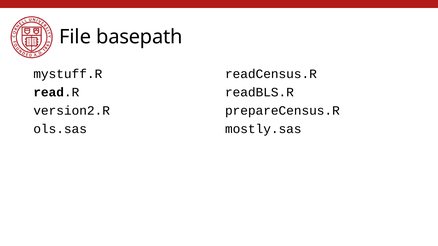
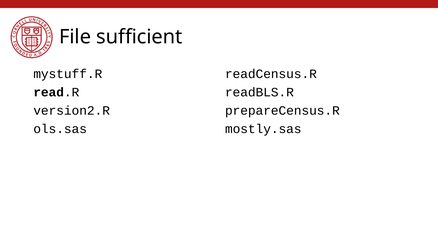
basepath: basepath -> sufficient (139, 37)
